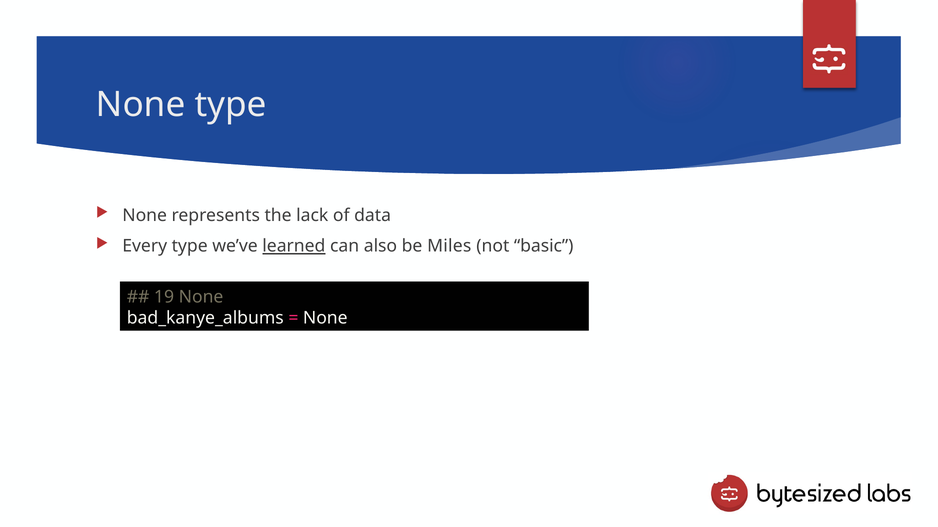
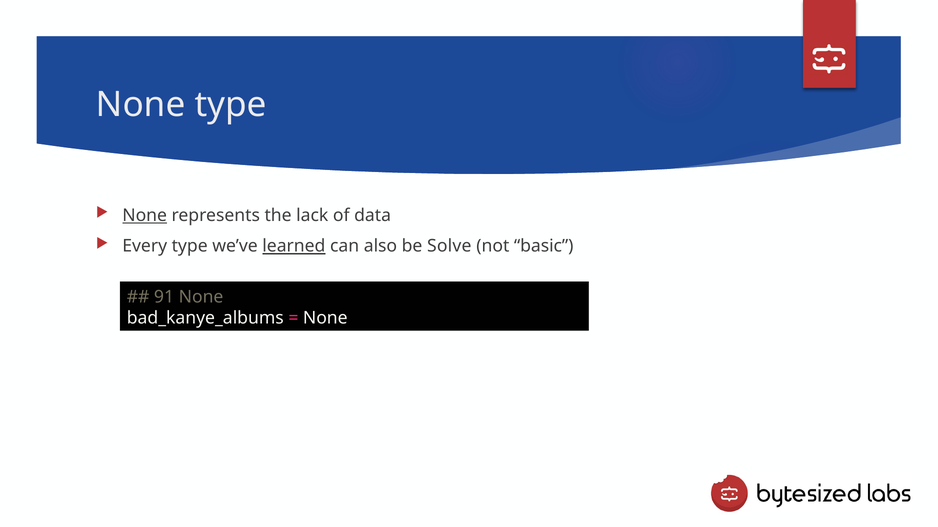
None underline: none -> present (145, 216)
Miles: Miles -> Solve (449, 246)
19: 19 -> 91 (164, 297)
